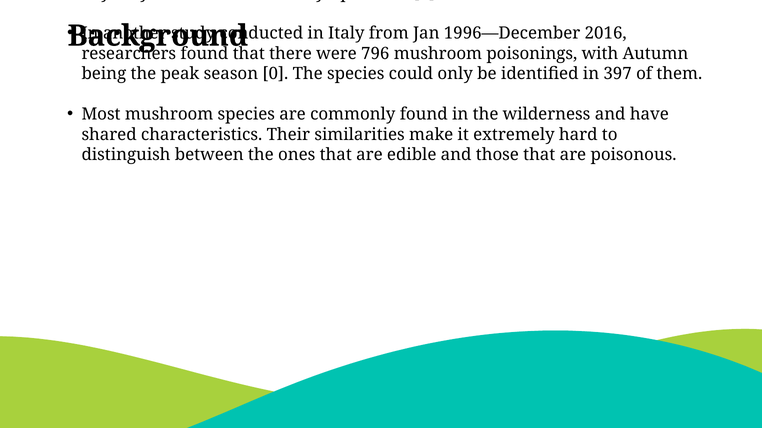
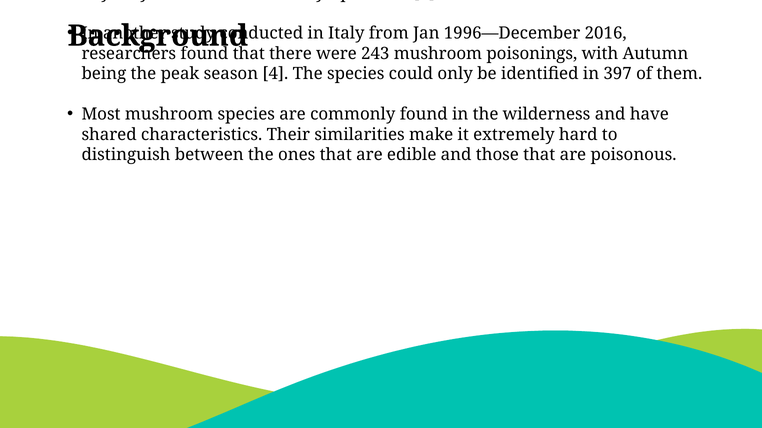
796: 796 -> 243 (375, 54)
0: 0 -> 4 (275, 74)
